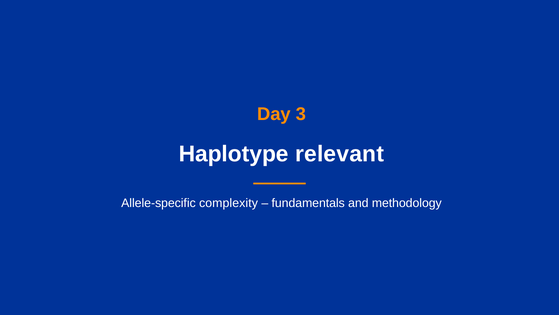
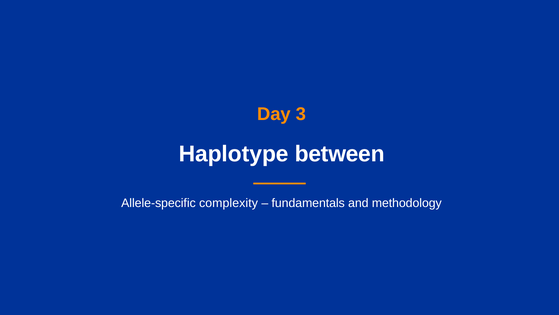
relevant: relevant -> between (340, 154)
